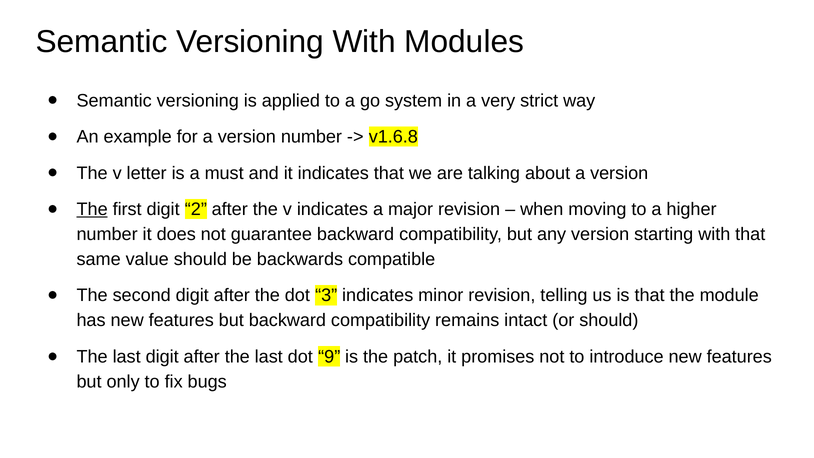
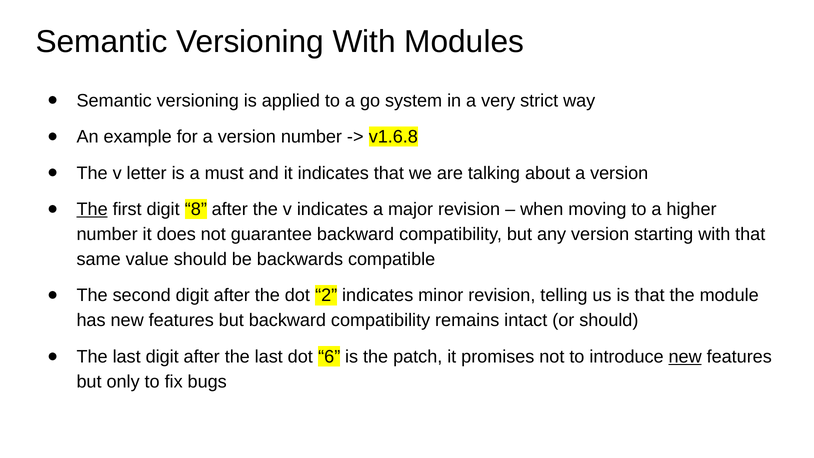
2: 2 -> 8 (196, 209)
3: 3 -> 2 (326, 295)
9: 9 -> 6 (329, 357)
new underline: none -> present (685, 357)
